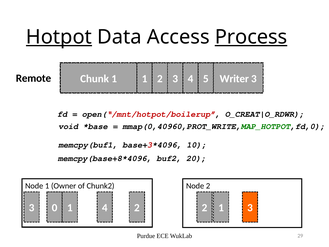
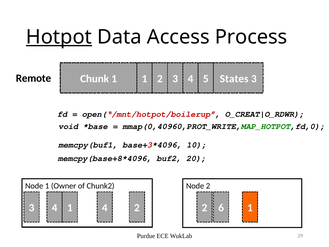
Process underline: present -> none (251, 37)
Writer: Writer -> States (234, 79)
0: 0 -> 4 (55, 208)
2 1: 1 -> 6 (221, 208)
3: 3 -> 1 (250, 208)
